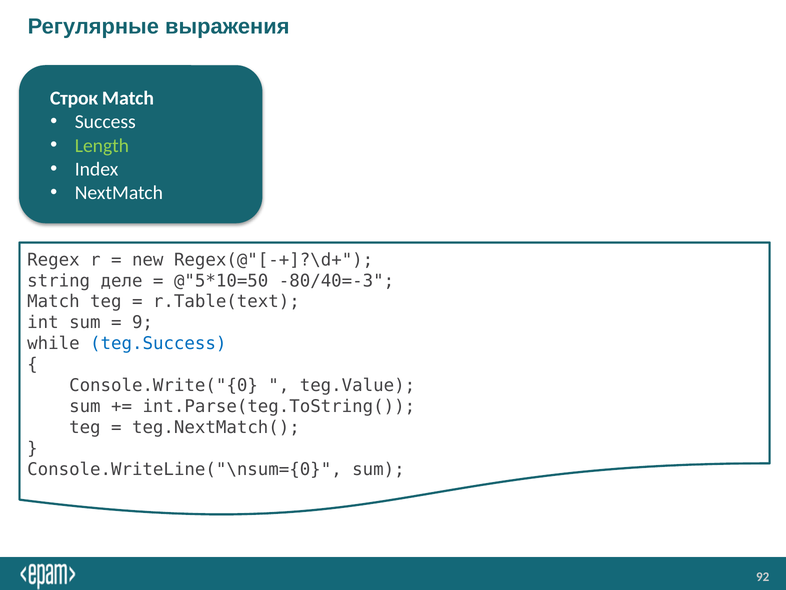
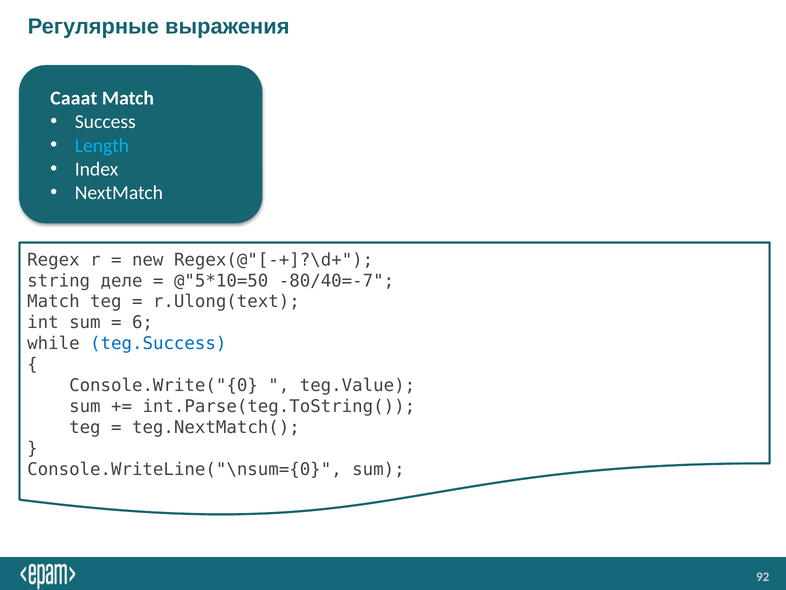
Строк: Строк -> Cаааt (74, 98)
Length colour: light green -> light blue (102, 145)
-80/40=-3: -80/40=-3 -> -80/40=-7 (336, 281)
r.Table(text: r.Table(text -> r.Ulong(text (226, 301)
9: 9 -> 6 (143, 322)
